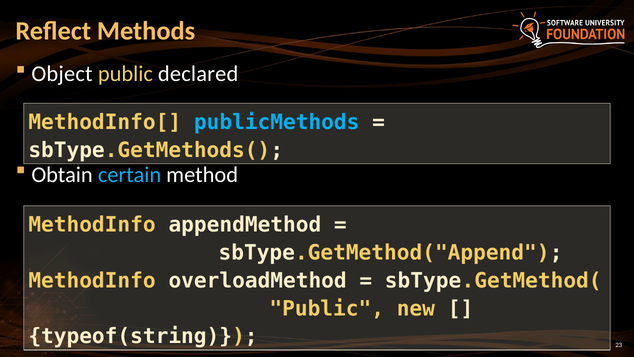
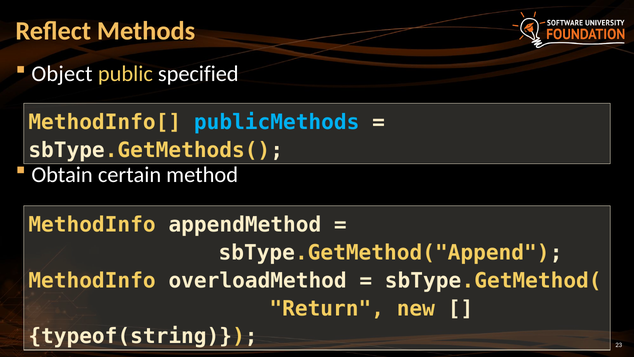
declared: declared -> specified (198, 74)
certain colour: light blue -> white (130, 175)
Public: Public -> Return (327, 308)
